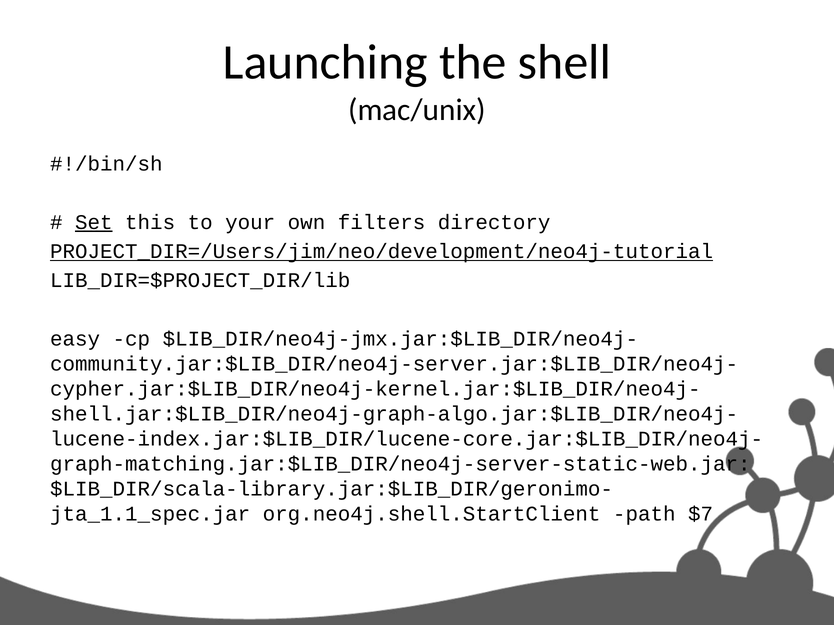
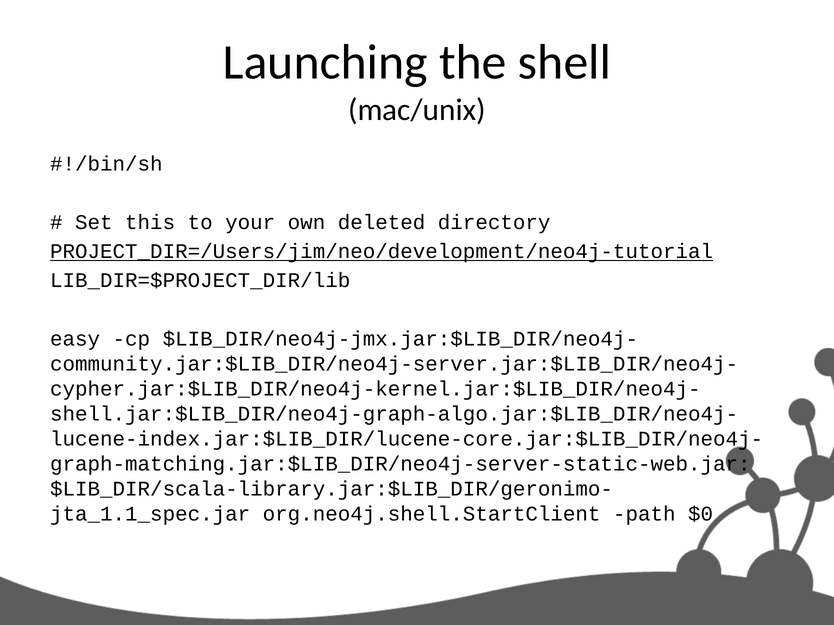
Set underline: present -> none (94, 222)
filters: filters -> deleted (382, 222)
$7: $7 -> $0 (701, 514)
